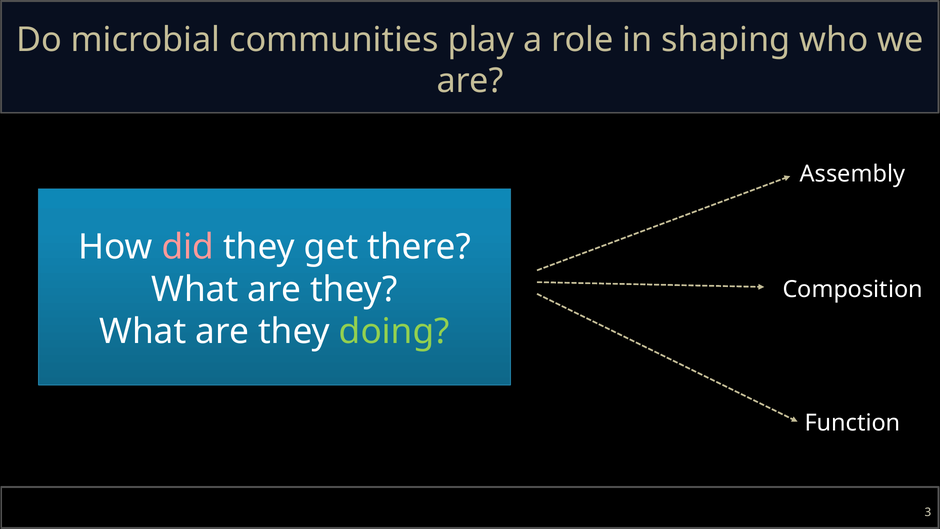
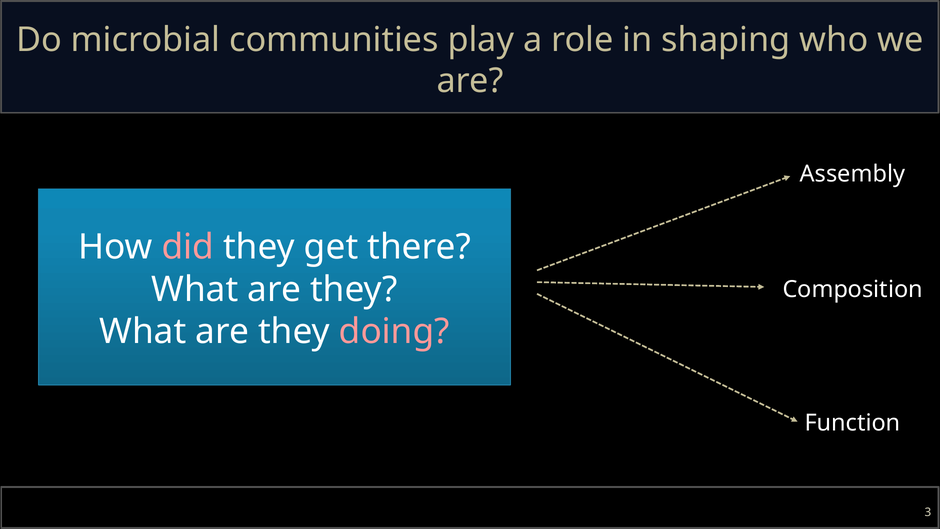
doing colour: light green -> pink (394, 332)
